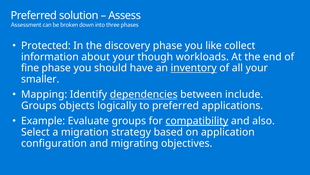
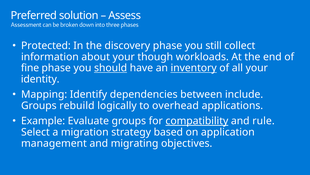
like: like -> still (214, 45)
should underline: none -> present (111, 68)
smaller: smaller -> identity (40, 79)
dependencies underline: present -> none (144, 94)
objects: objects -> rebuild (77, 105)
to preferred: preferred -> overhead (175, 105)
also: also -> rule (264, 121)
configuration: configuration -> management (54, 143)
